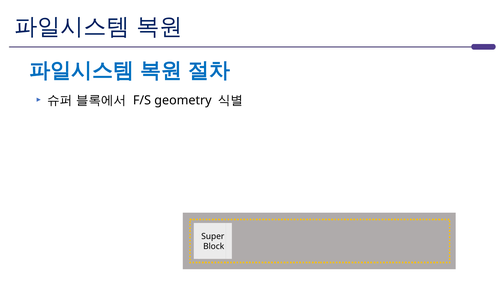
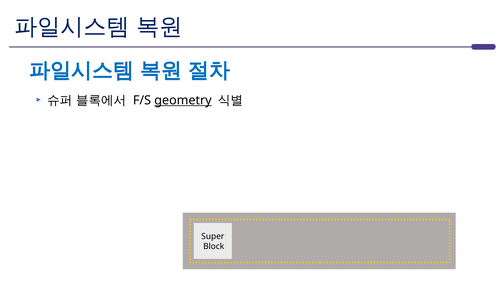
geometry underline: none -> present (183, 100)
